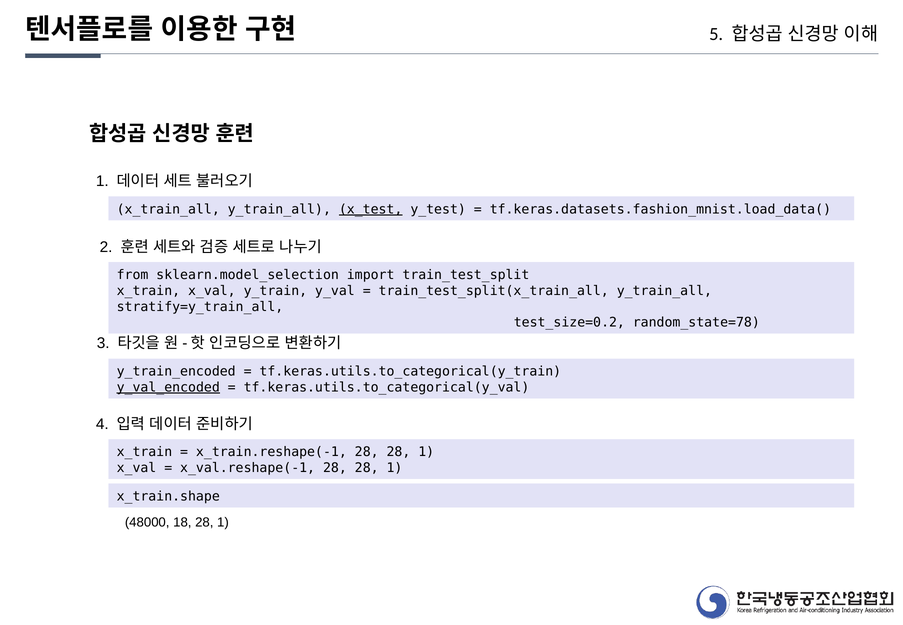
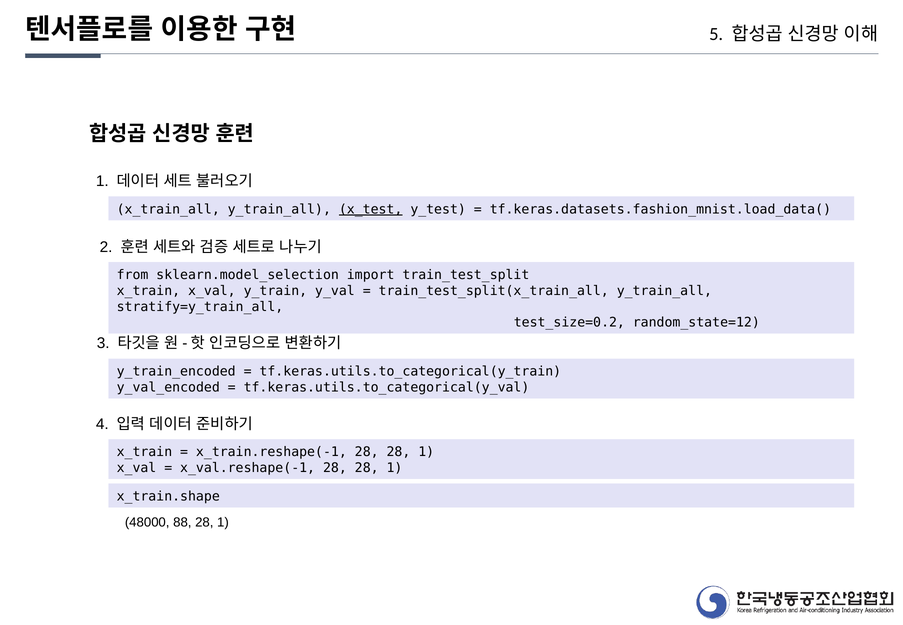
random_state=78: random_state=78 -> random_state=12 (696, 323)
y_val_encoded underline: present -> none (168, 387)
18: 18 -> 88 (182, 523)
